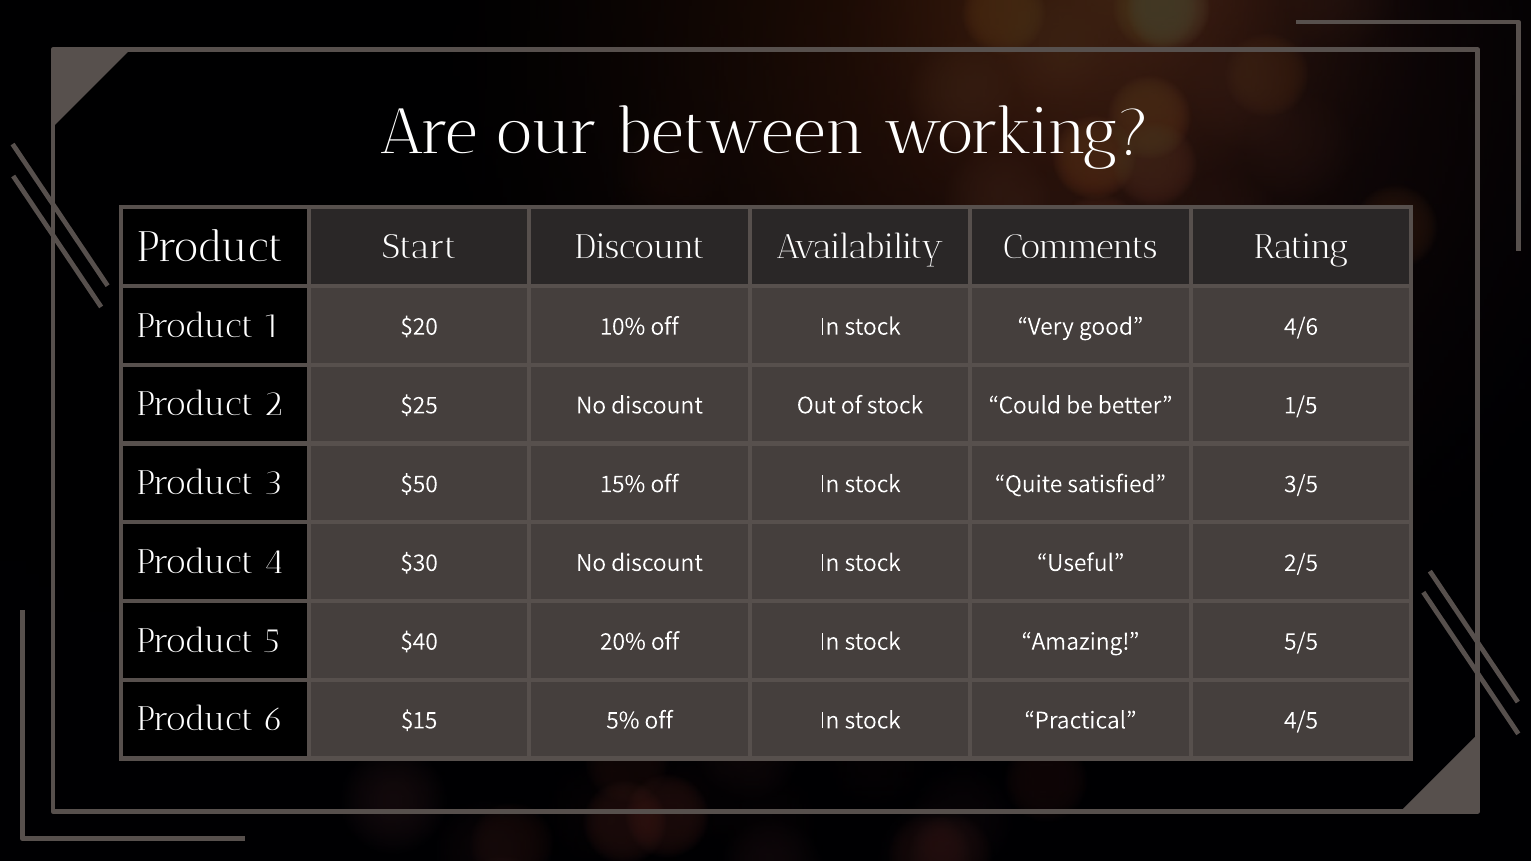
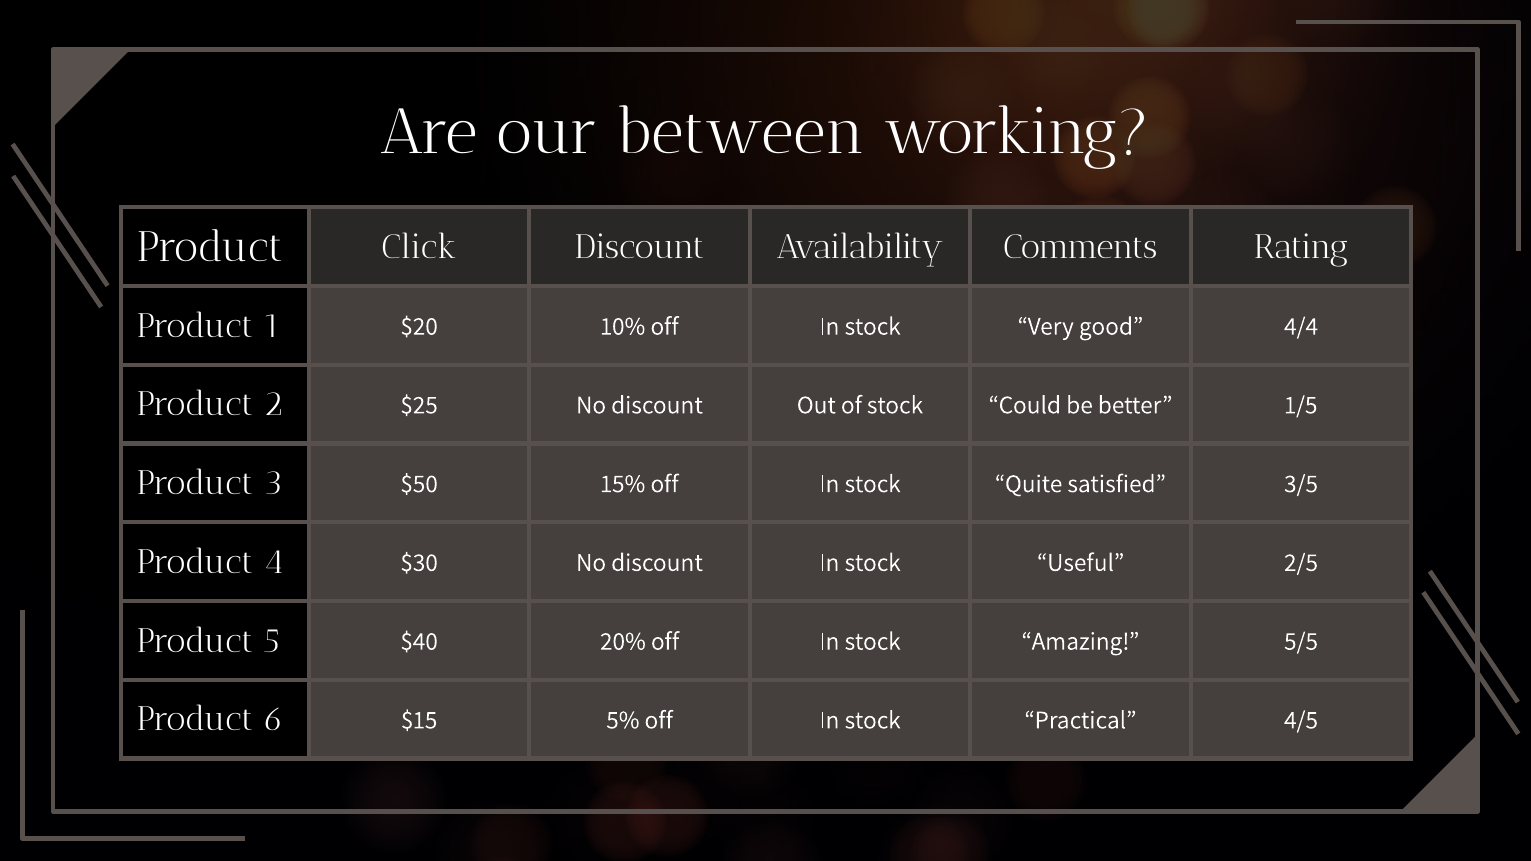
Start: Start -> Click (419, 247)
4/6: 4/6 -> 4/4 (1301, 326)
